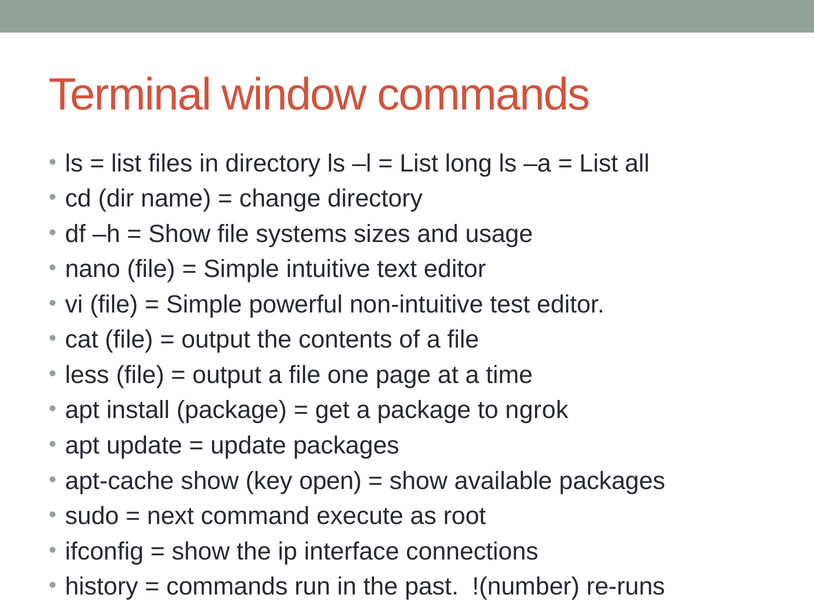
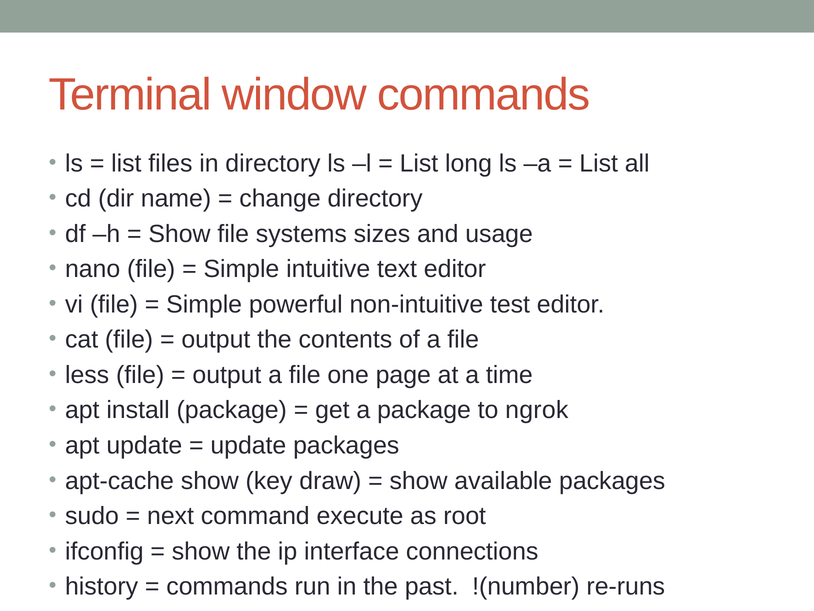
open: open -> draw (330, 480)
